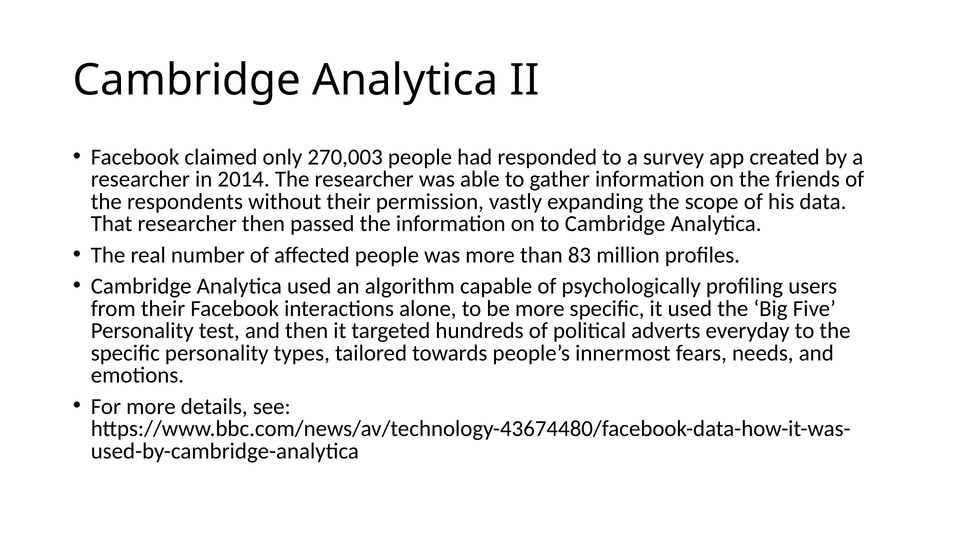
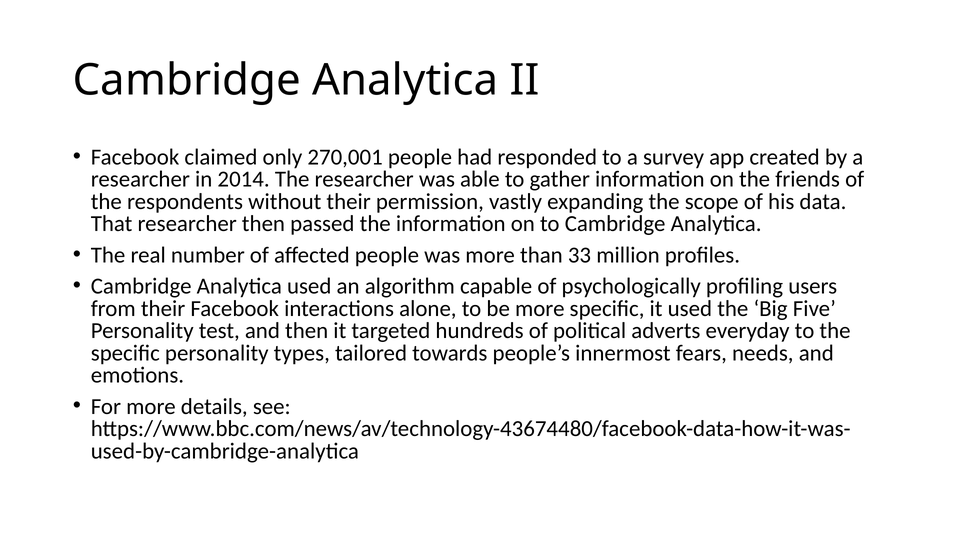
270,003: 270,003 -> 270,001 (345, 157)
83: 83 -> 33 (580, 255)
